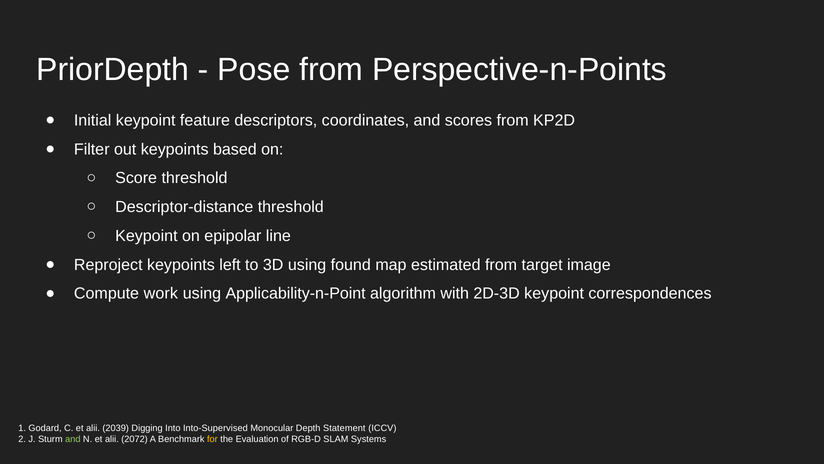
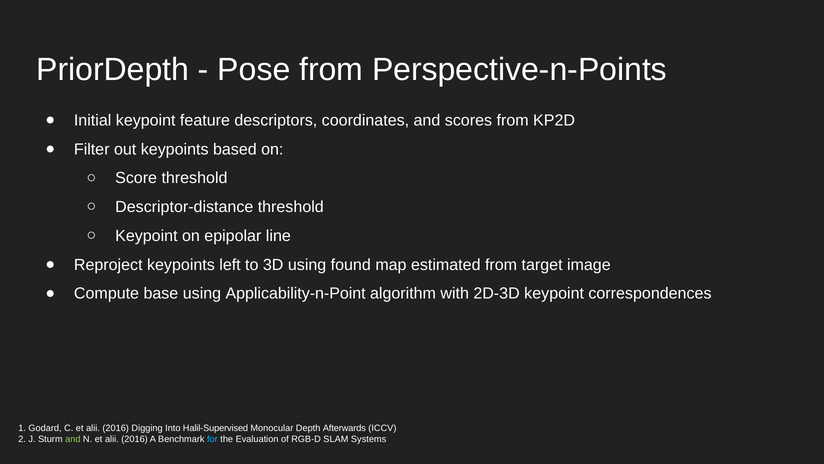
work: work -> base (161, 293)
C et alii 2039: 2039 -> 2016 (116, 428)
Into-Supervised: Into-Supervised -> Halil-Supervised (215, 428)
Statement: Statement -> Afterwards (344, 428)
N et alii 2072: 2072 -> 2016 (135, 439)
for colour: yellow -> light blue (212, 439)
